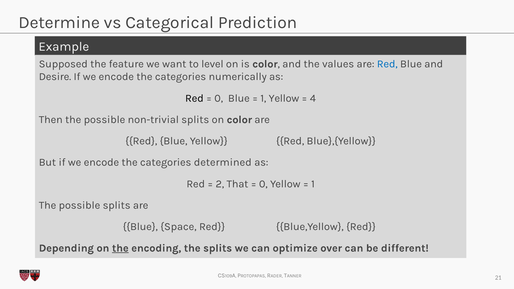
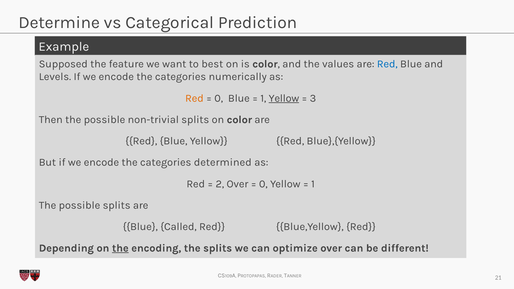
level: level -> best (212, 64)
Desire: Desire -> Levels (55, 77)
Red colour: black -> orange (194, 98)
Yellow underline: none -> present (284, 98)
4: 4 -> 3 (313, 98)
2 That: That -> Over (237, 184)
Space: Space -> Called (179, 227)
